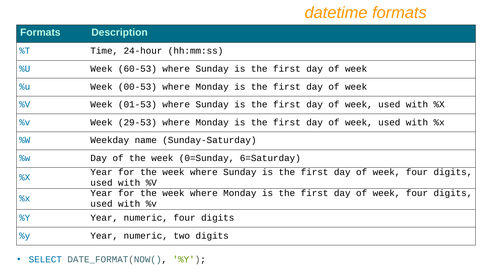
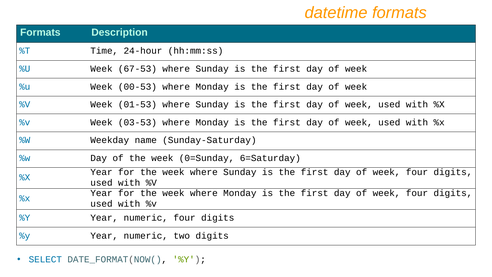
60-53: 60-53 -> 67-53 (137, 69)
29-53: 29-53 -> 03-53 (137, 122)
